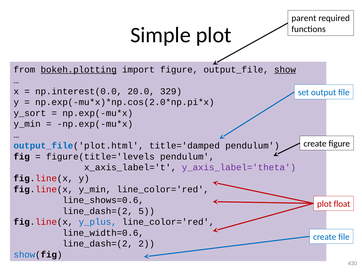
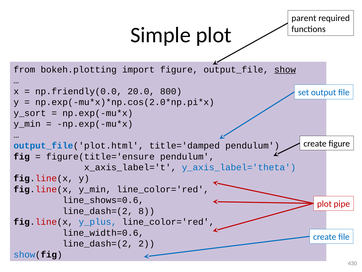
bokeh.plotting underline: present -> none (79, 69)
np.interest(0.0: np.interest(0.0 -> np.friendly(0.0 (79, 91)
329: 329 -> 800 (171, 91)
figure(title='levels: figure(title='levels -> figure(title='ensure (100, 156)
y_axis_label='theta colour: purple -> blue (239, 167)
float: float -> pipe (342, 204)
5: 5 -> 8 (147, 211)
